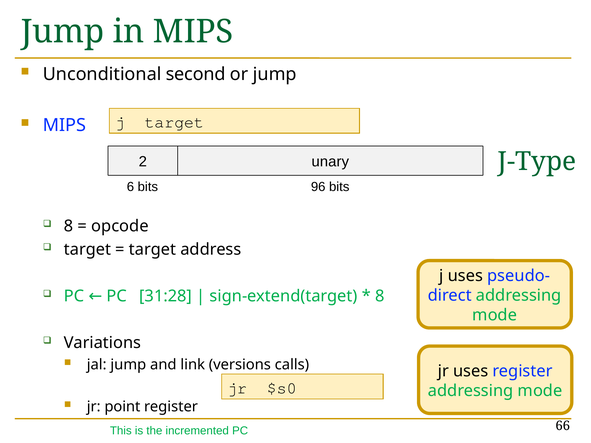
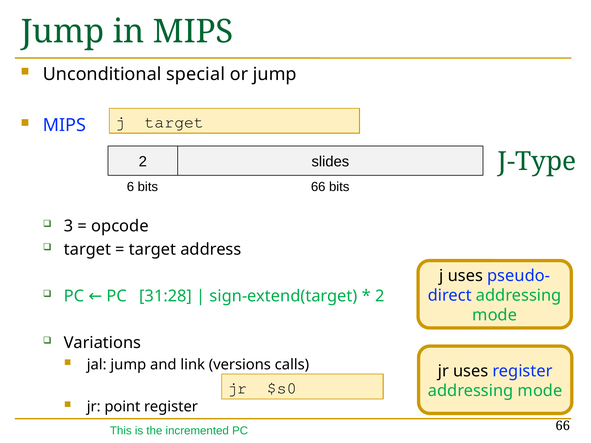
second: second -> special (196, 74)
unary: unary -> slides (330, 162)
bits 96: 96 -> 66 (318, 187)
8: 8 -> 3 (69, 226)
8: 8 -> 2 (380, 296)
